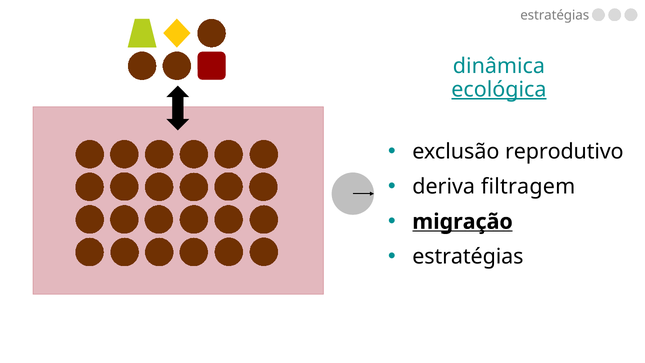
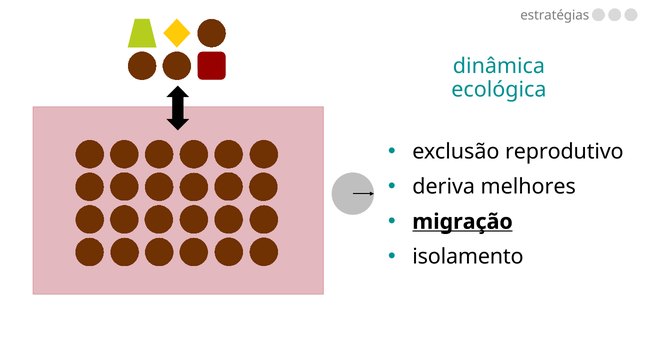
ecológica underline: present -> none (499, 90)
filtragem: filtragem -> melhores (528, 187)
estratégias: estratégias -> isolamento (468, 257)
